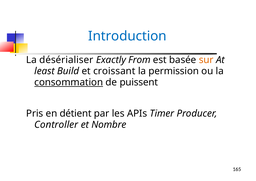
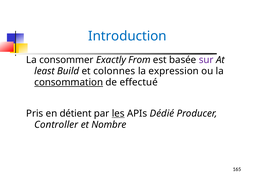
désérialiser: désérialiser -> consommer (66, 60)
sur colour: orange -> purple (206, 60)
croissant: croissant -> colonnes (114, 71)
permission: permission -> expression (174, 71)
puissent: puissent -> effectué (139, 82)
les underline: none -> present (118, 113)
Timer: Timer -> Dédié (162, 113)
